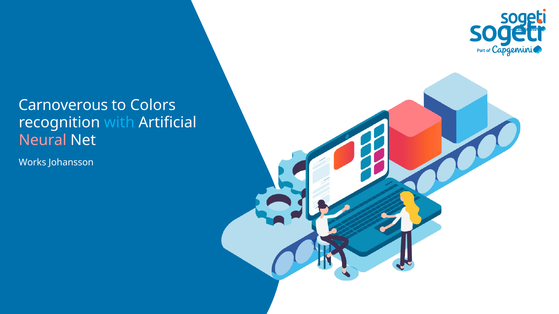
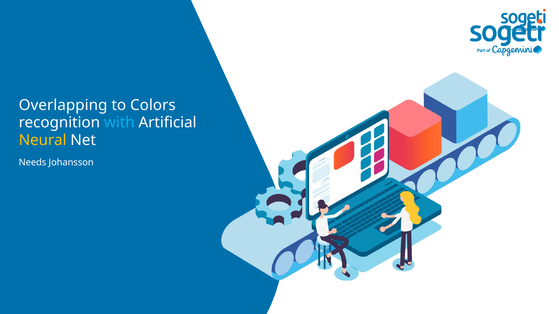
Carnoverous: Carnoverous -> Overlapping (63, 105)
Neural colour: pink -> yellow (43, 140)
Works: Works -> Needs (32, 163)
